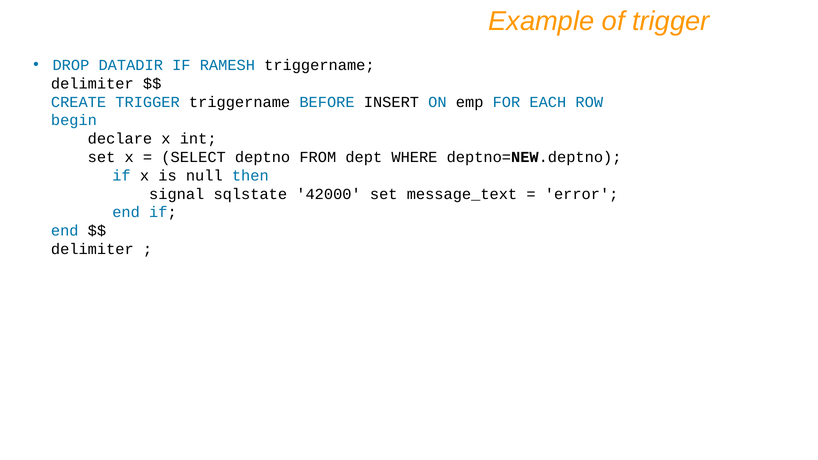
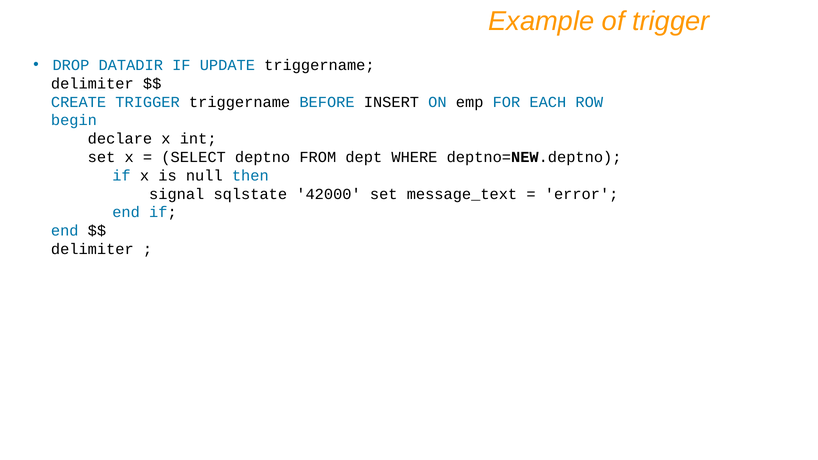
RAMESH: RAMESH -> UPDATE (227, 65)
